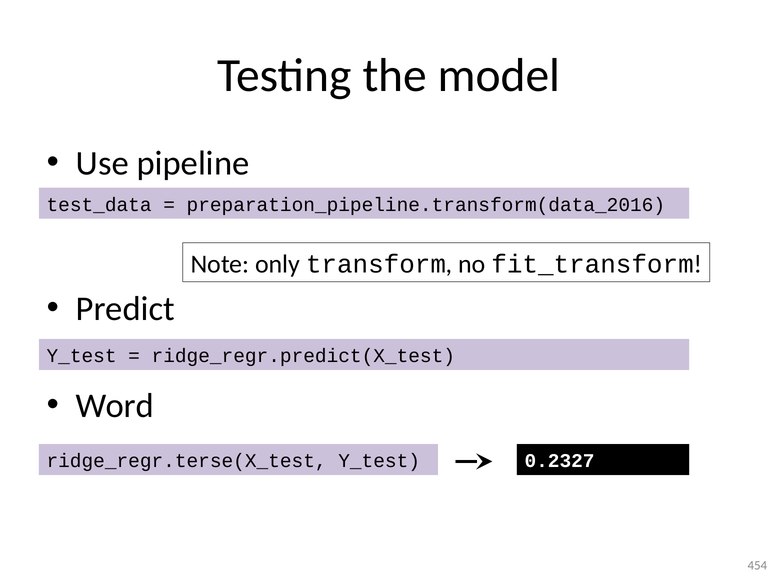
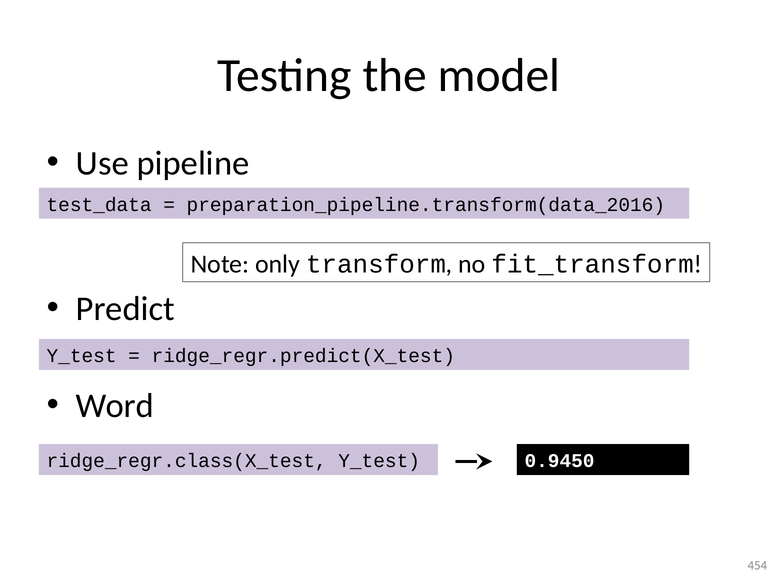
ridge_regr.terse(X_test: ridge_regr.terse(X_test -> ridge_regr.class(X_test (187, 461)
0.2327: 0.2327 -> 0.9450 (560, 461)
